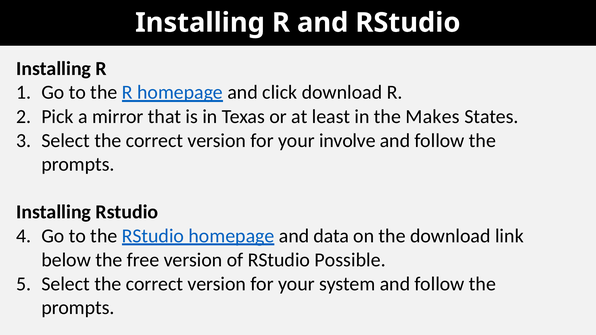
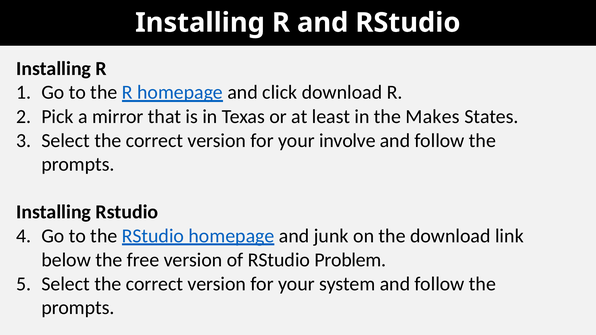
data: data -> junk (331, 236)
Possible: Possible -> Problem (350, 260)
